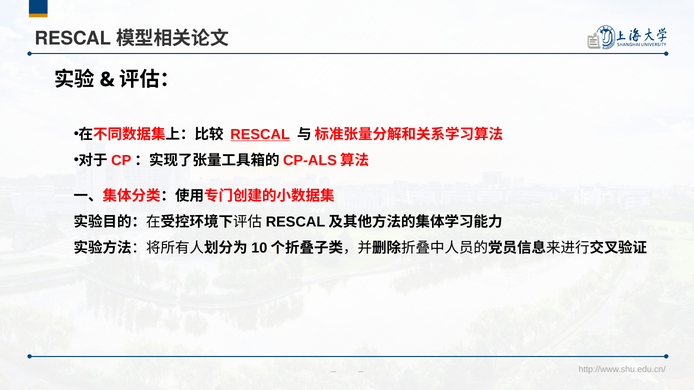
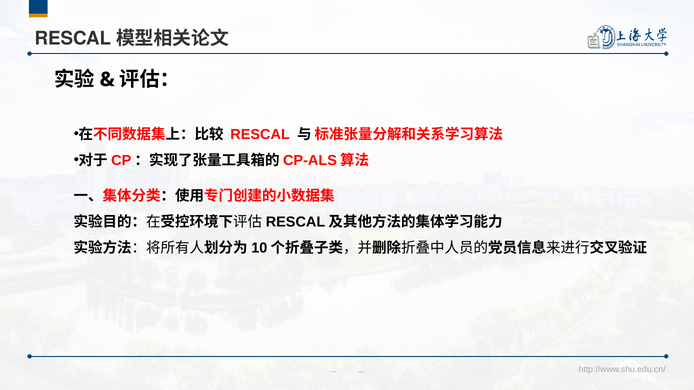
RESCAL underline: present -> none (260, 135)
